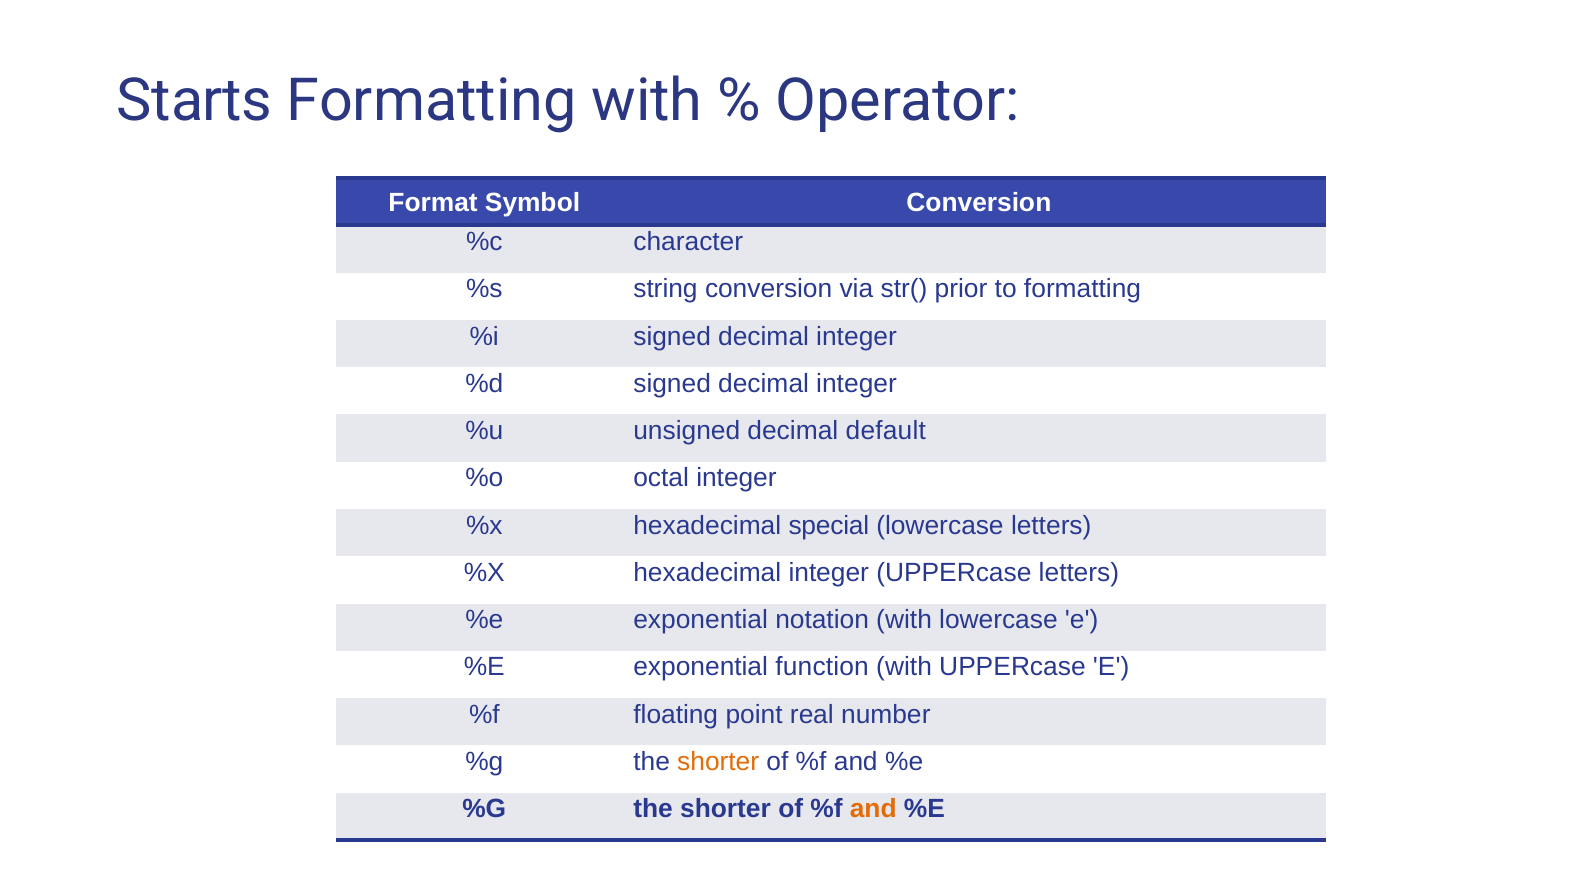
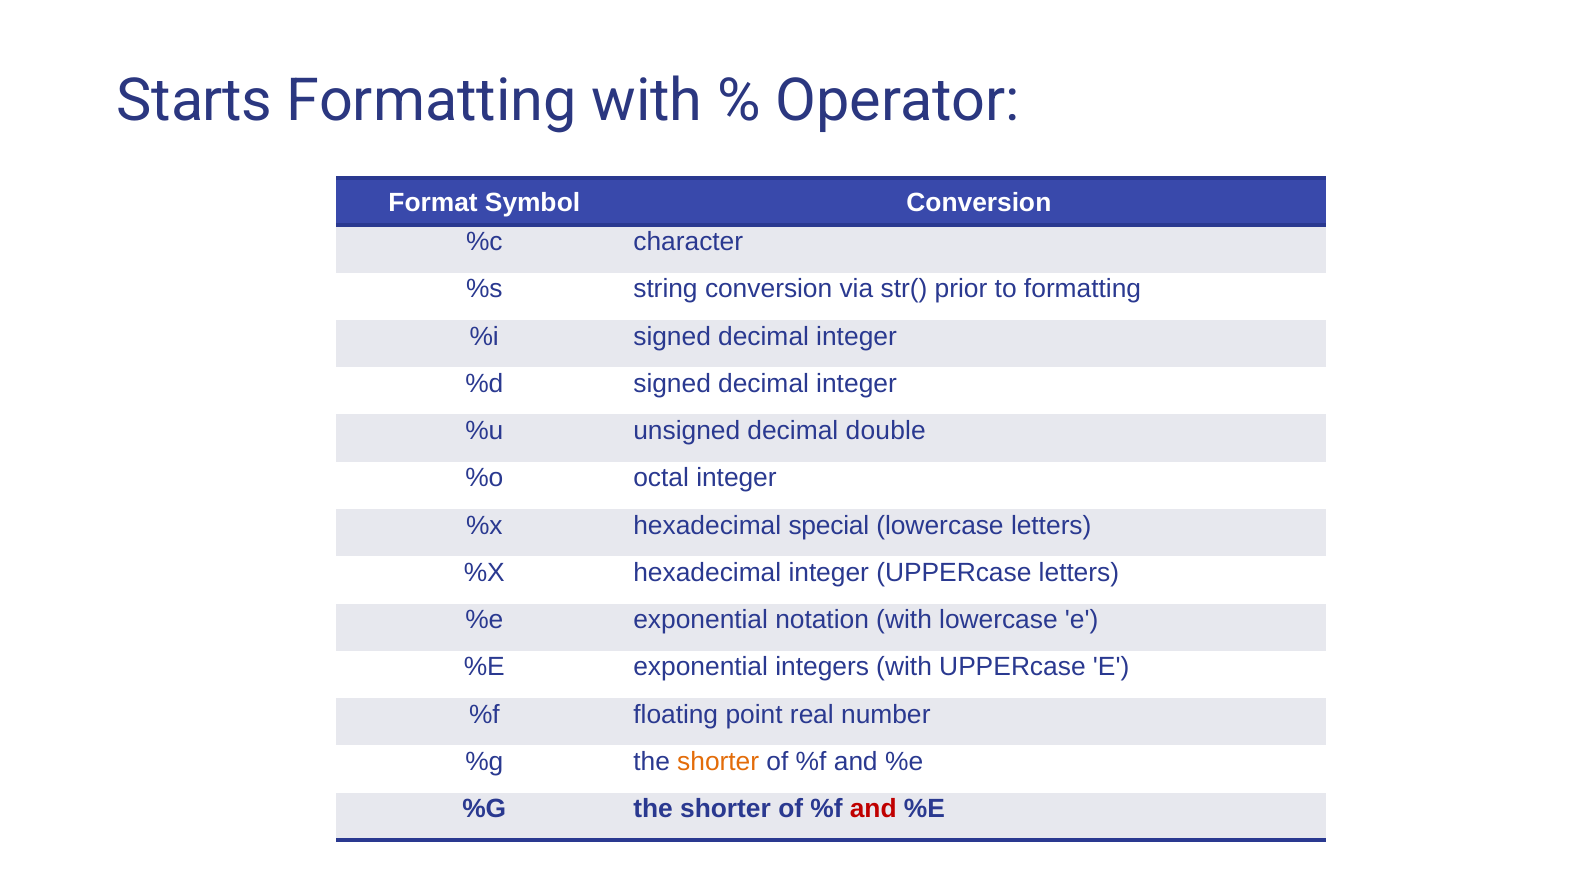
default: default -> double (886, 431)
function: function -> integers (822, 668)
and colour: orange -> red (873, 810)
